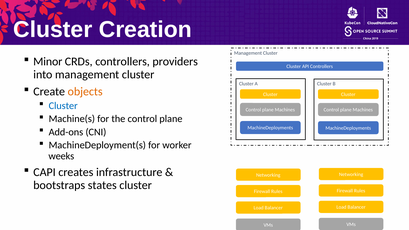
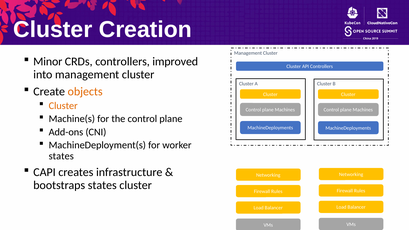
providers: providers -> improved (175, 62)
Cluster colour: blue -> orange (63, 106)
weeks: weeks -> states (61, 156)
